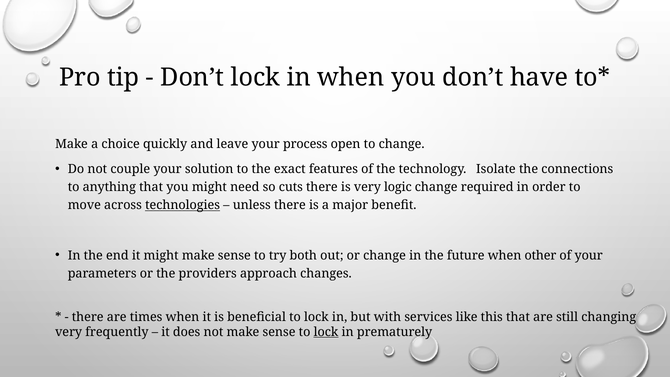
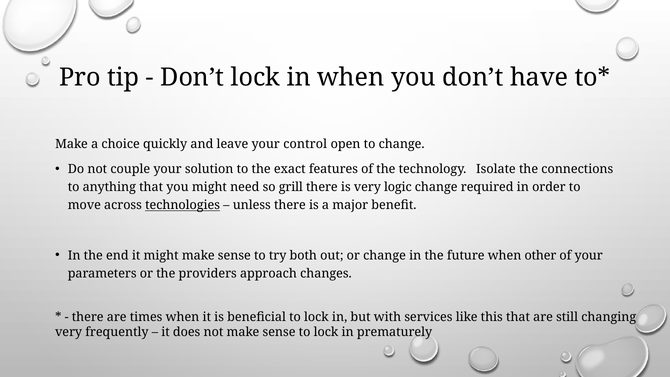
process: process -> control (305, 144)
cuts: cuts -> grill (291, 187)
lock underline: present -> none (326, 332)
